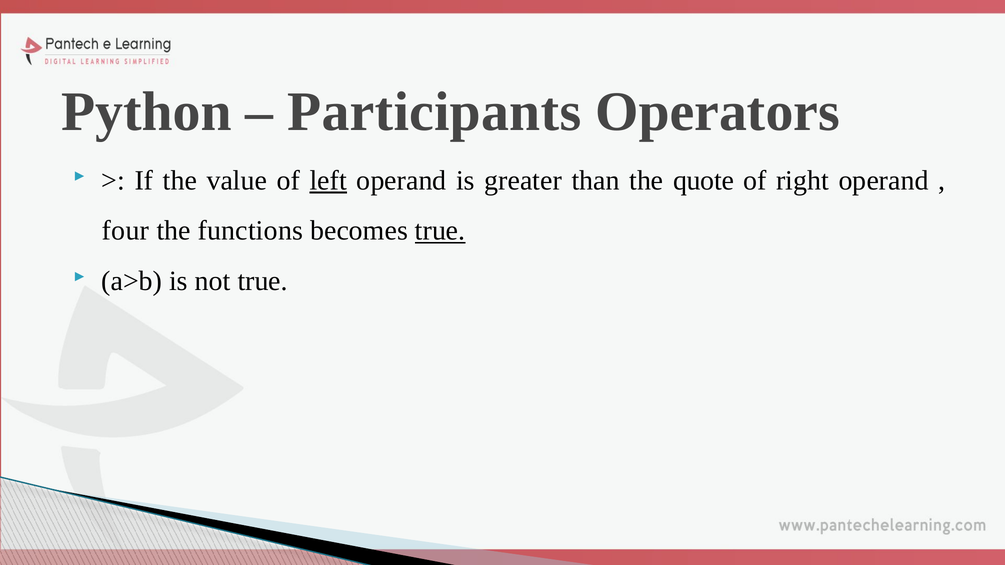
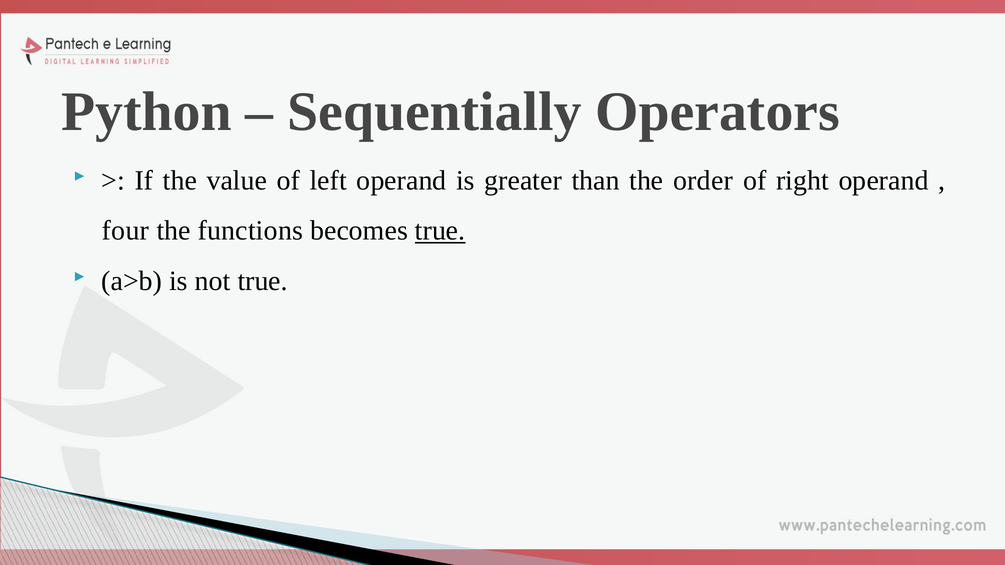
Participants: Participants -> Sequentially (434, 112)
left underline: present -> none (328, 181)
quote: quote -> order (703, 181)
